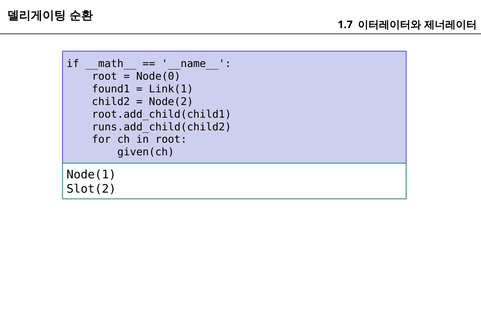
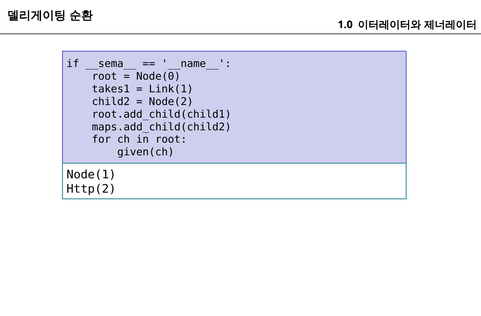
1.7: 1.7 -> 1.0 (345, 25)
__math__: __math__ -> __sema__ (111, 64)
found1: found1 -> takes1 (111, 89)
runs.add_child(child2: runs.add_child(child2 -> maps.add_child(child2 (162, 127)
Slot(2: Slot(2 -> Http(2 (91, 189)
